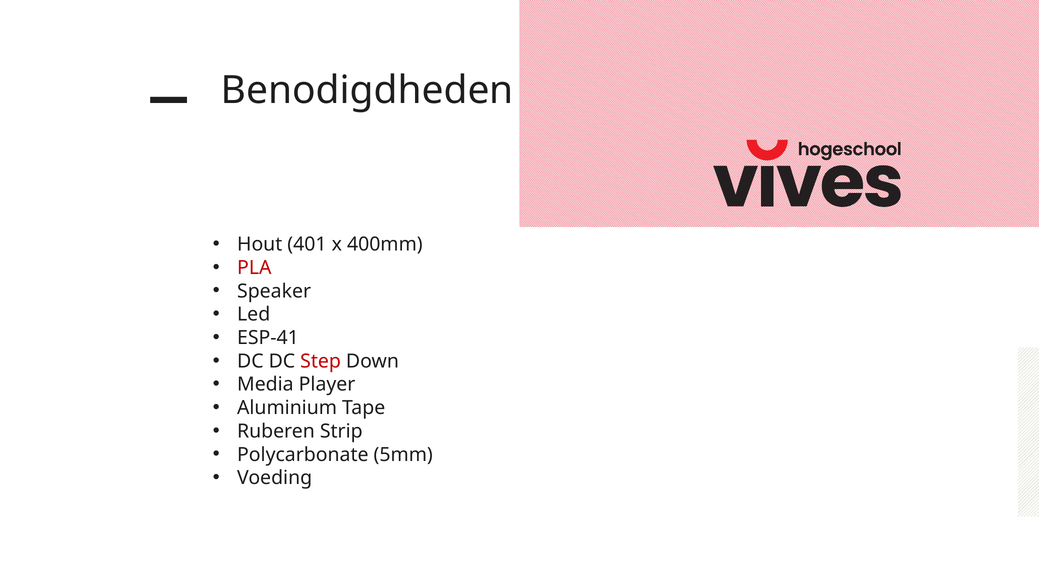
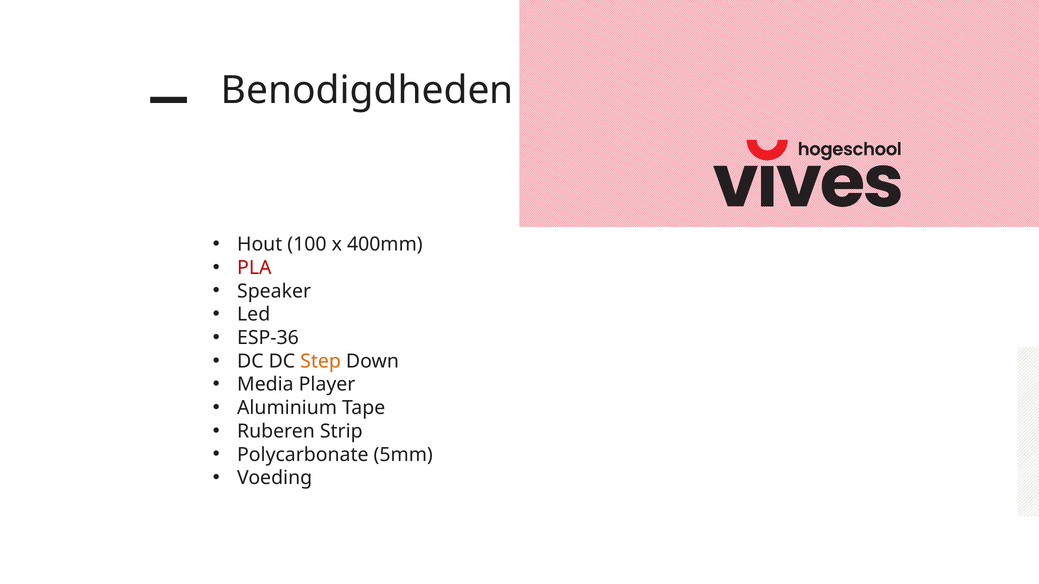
401: 401 -> 100 (307, 245)
ESP-41: ESP-41 -> ESP-36 (268, 338)
Step colour: red -> orange (321, 361)
